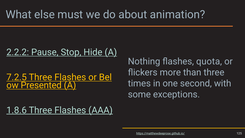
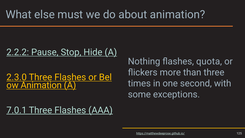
7.2.5: 7.2.5 -> 2.3.0 (17, 77)
Presented: Presented -> Animation (41, 85)
1.8.6: 1.8.6 -> 7.0.1 (17, 110)
